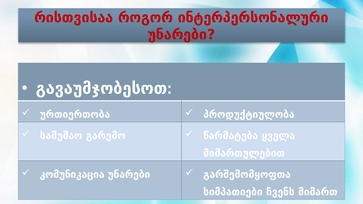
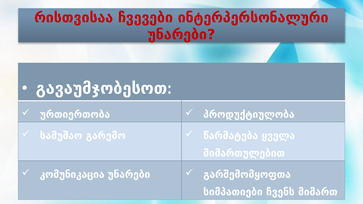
როგორ: როგორ -> ჩვევები (145, 18)
